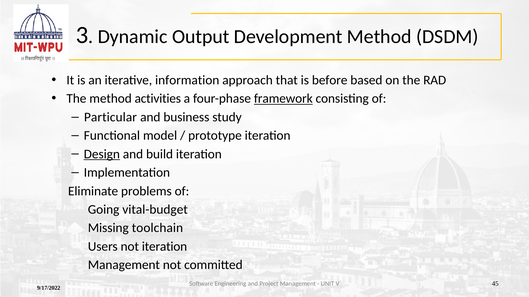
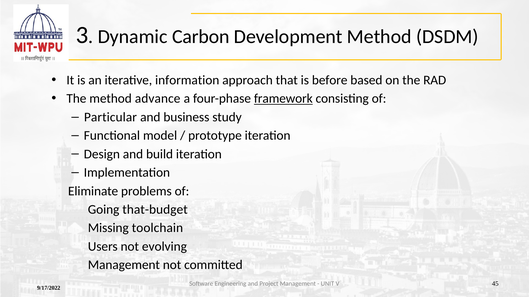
Output: Output -> Carbon (201, 37)
activities: activities -> advance (158, 99)
Design underline: present -> none (102, 154)
vital-budget: vital-budget -> that-budget (155, 210)
not iteration: iteration -> evolving (164, 247)
